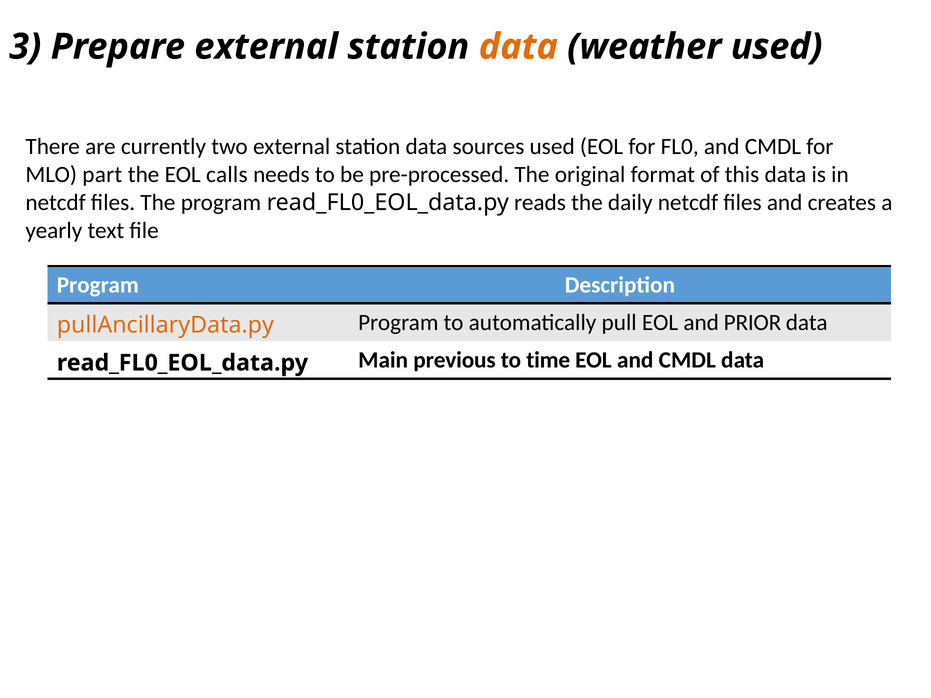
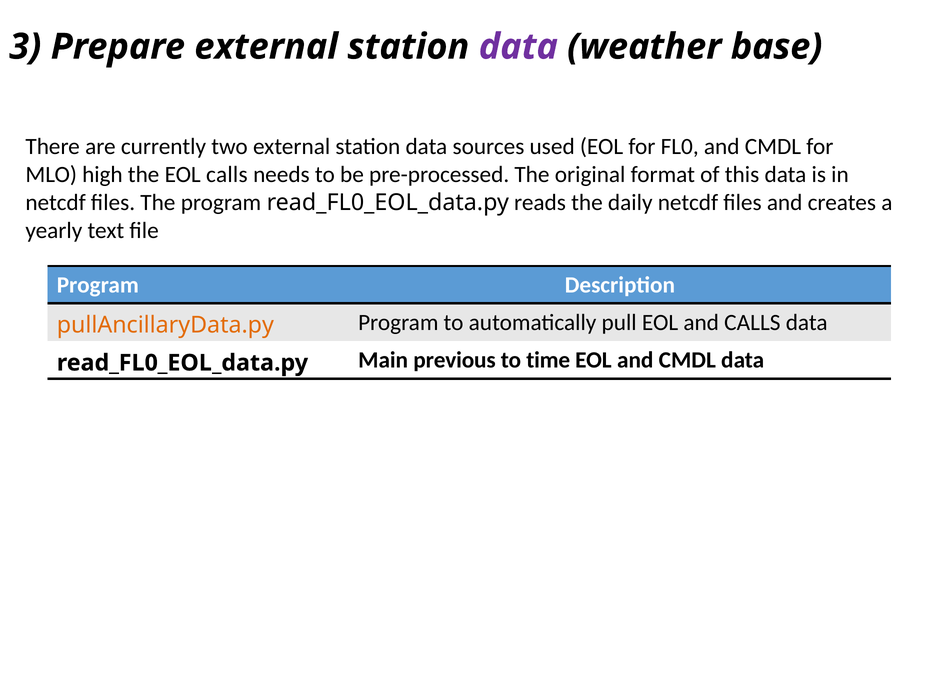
data colour: orange -> purple (518, 47)
weather used: used -> base (777, 47)
part: part -> high (102, 175)
and PRIOR: PRIOR -> CALLS (752, 323)
